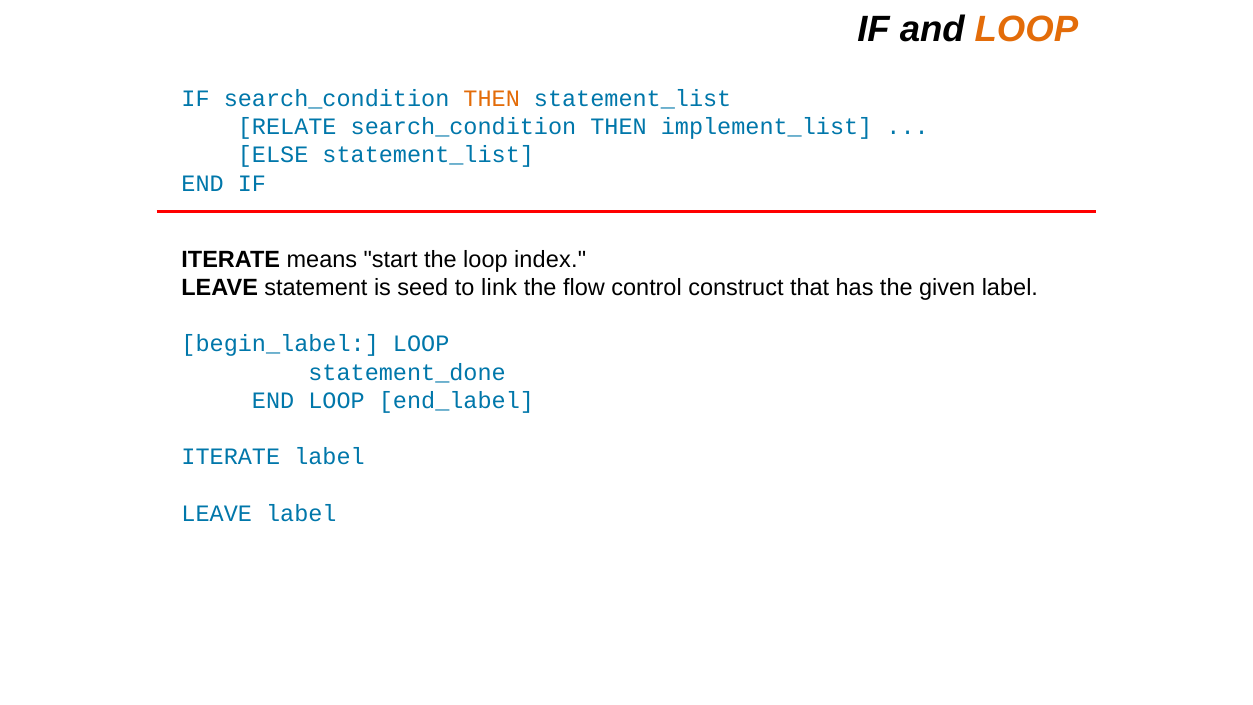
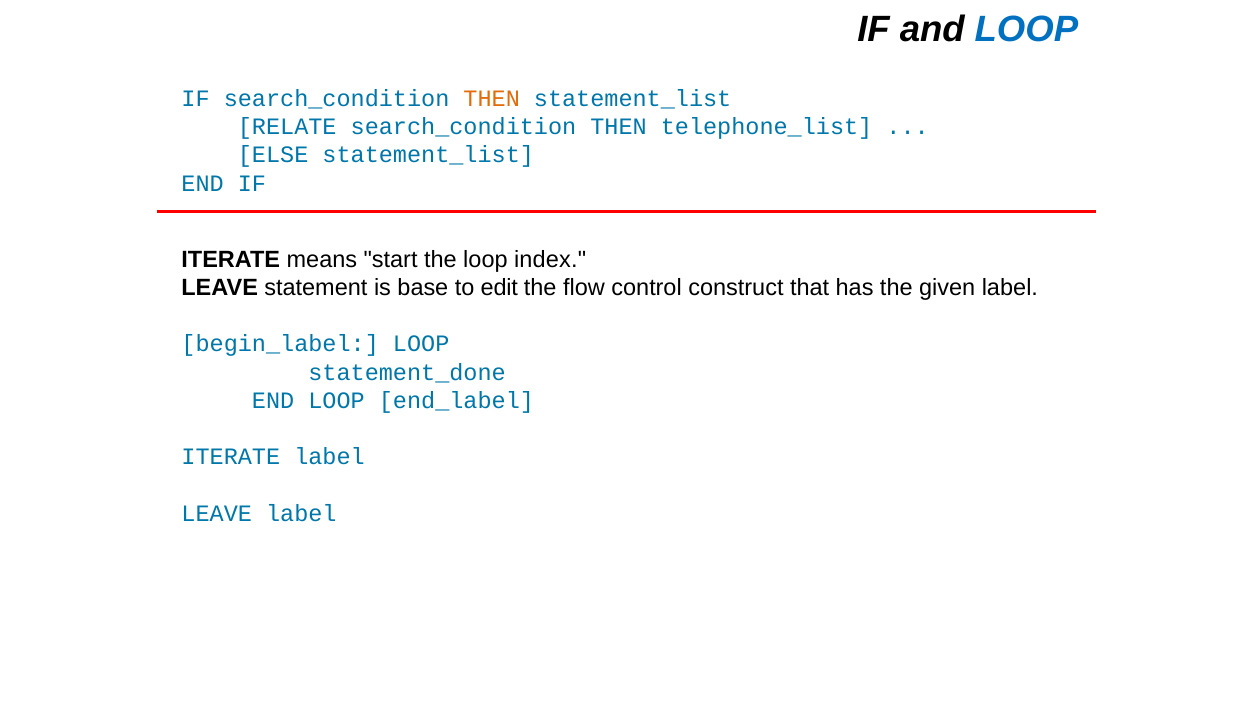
LOOP colour: orange -> blue (1026, 29)
implement_list: implement_list -> telephone_list (767, 127)
seed: seed -> base (423, 288)
link: link -> edit (499, 288)
